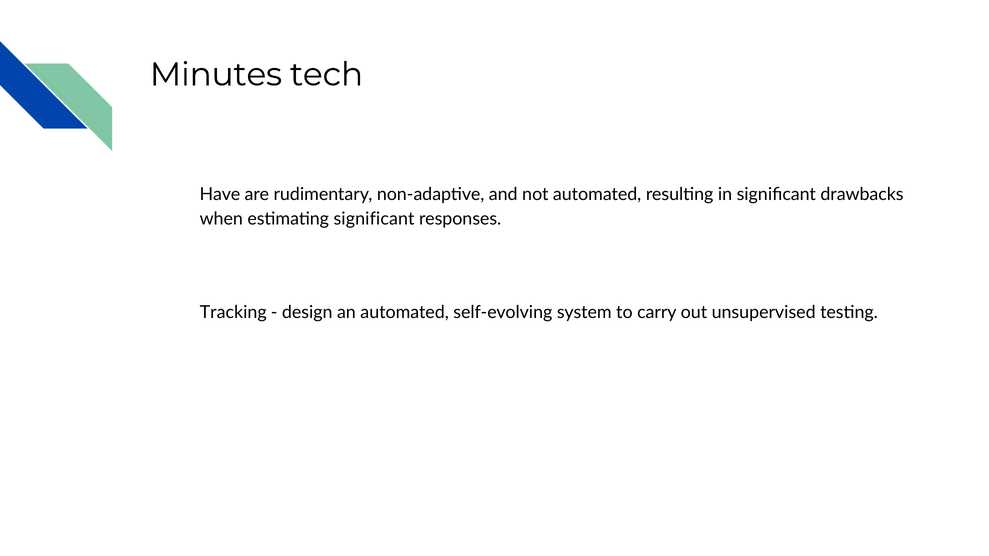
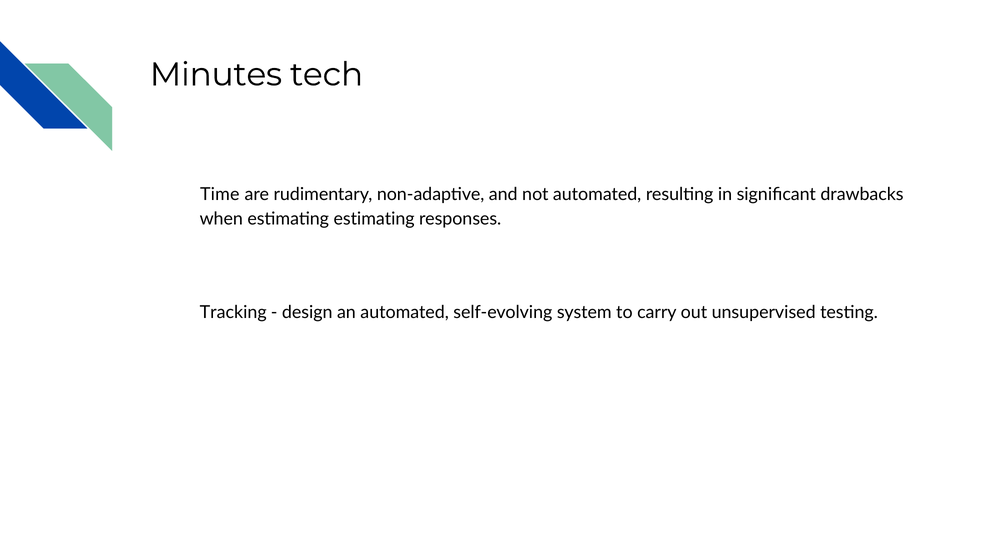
Have: Have -> Time (220, 195)
estimating significant: significant -> estimating (374, 219)
